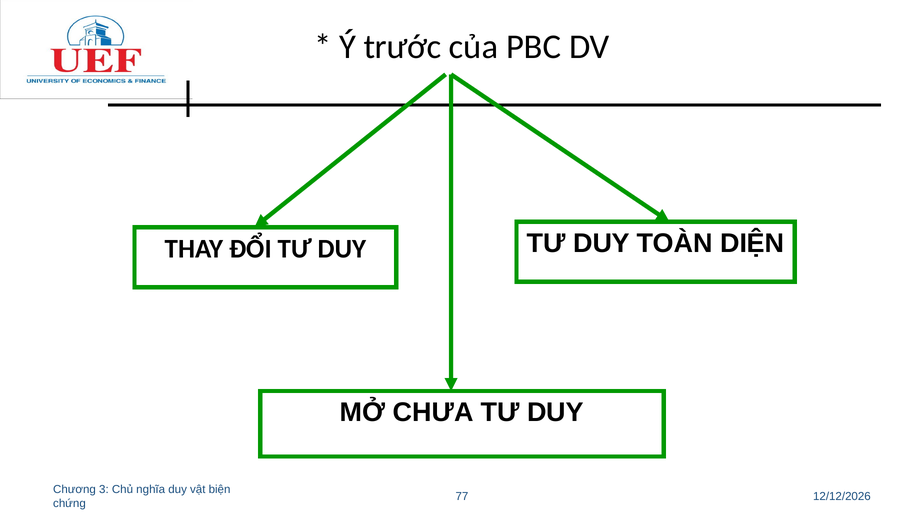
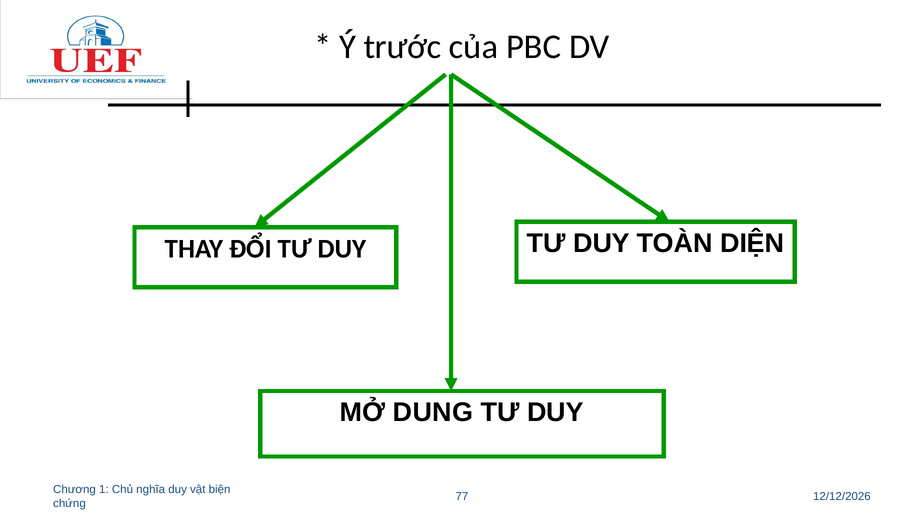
CHƯA: CHƯA -> DUNG (433, 412)
3: 3 -> 1 (104, 489)
